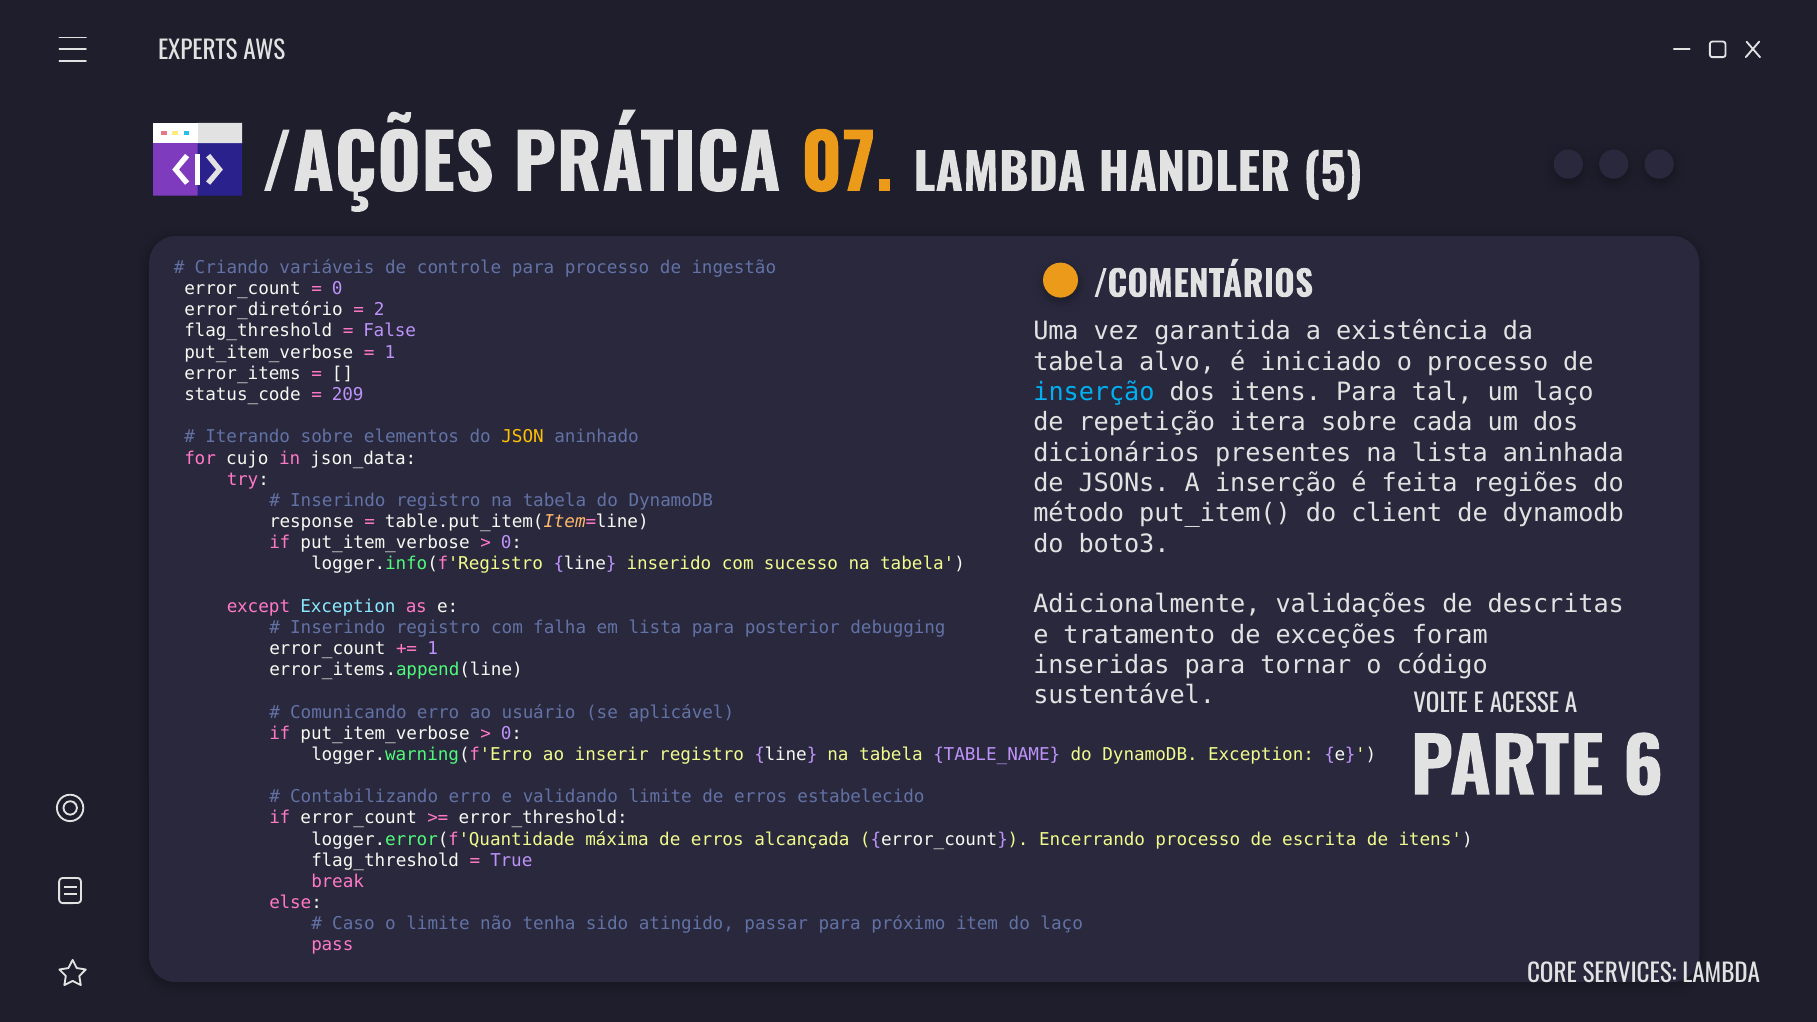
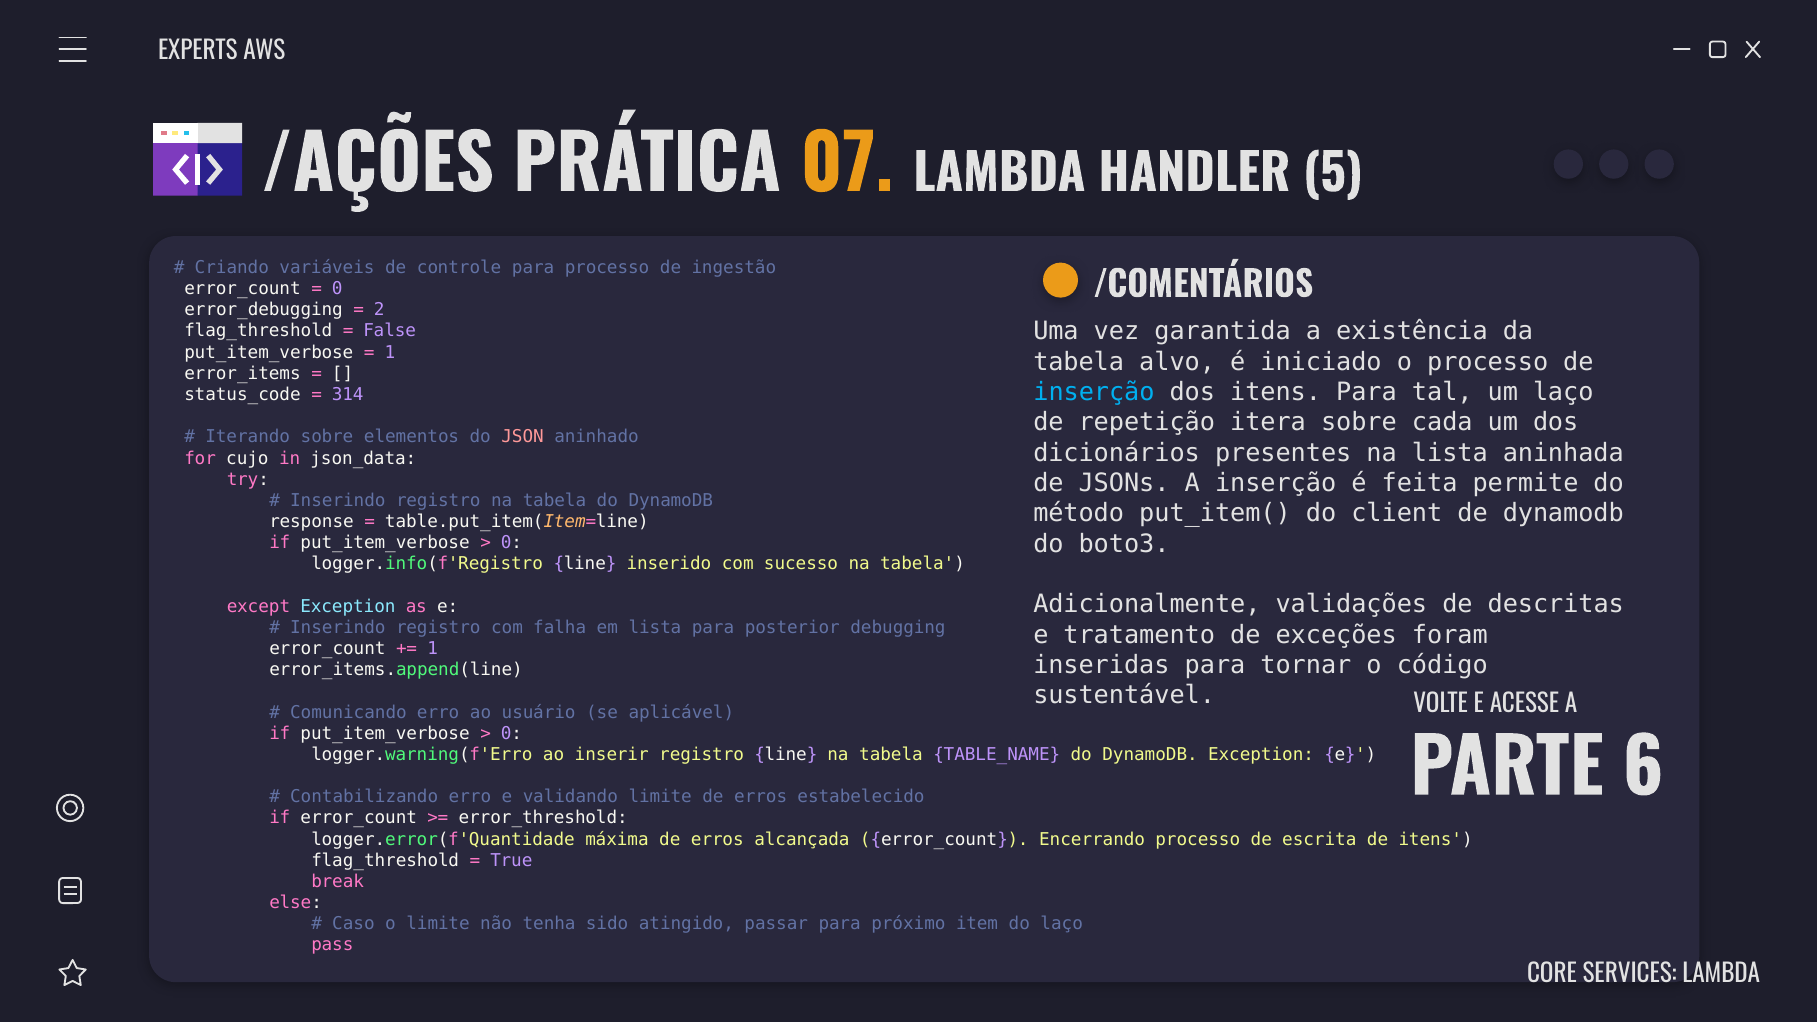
error_diretório: error_diretório -> error_debugging (264, 310)
209: 209 -> 314 (348, 395)
JSON colour: yellow -> pink (523, 437)
regiões: regiões -> permite (1525, 483)
